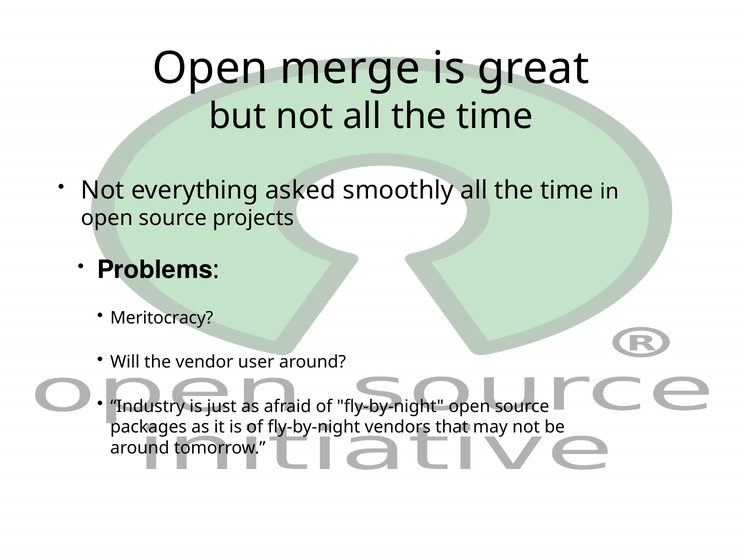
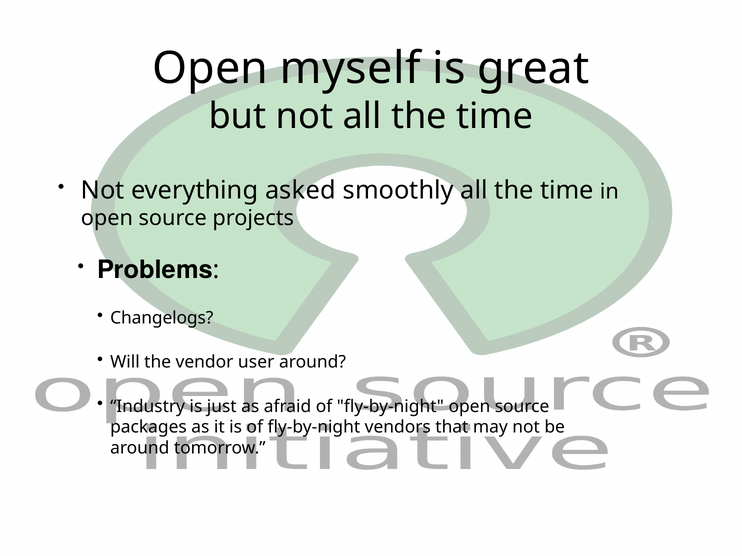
merge: merge -> myself (350, 68)
Meritocracy: Meritocracy -> Changelogs (162, 319)
